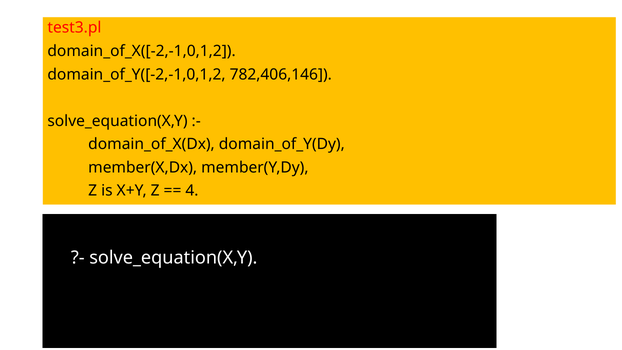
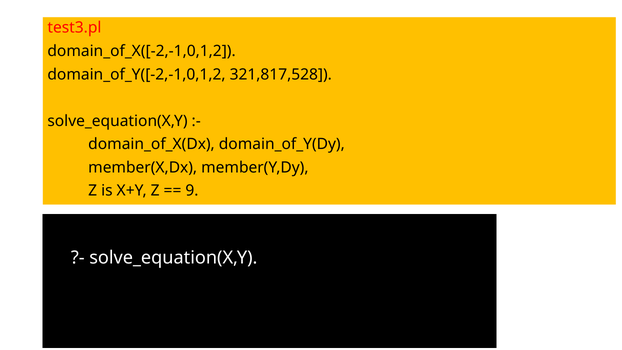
782,406,146: 782,406,146 -> 321,817,528 (281, 74)
4: 4 -> 9 (192, 191)
